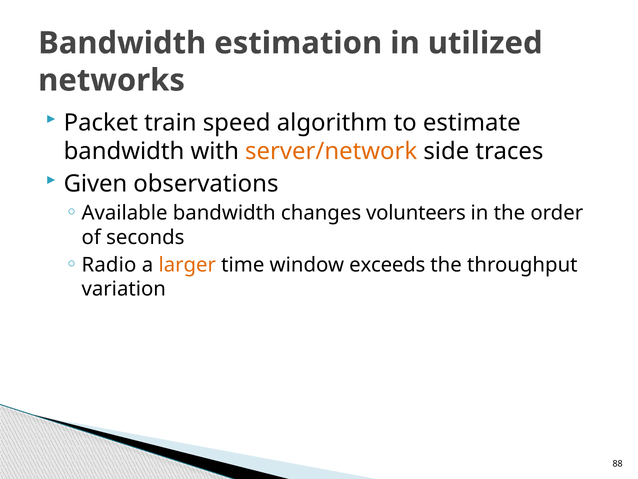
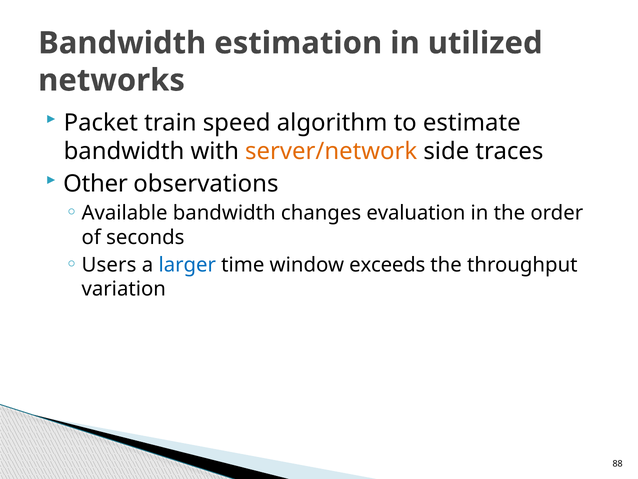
Given: Given -> Other (96, 184)
volunteers: volunteers -> evaluation (416, 213)
Radio: Radio -> Users (109, 265)
larger colour: orange -> blue (187, 265)
